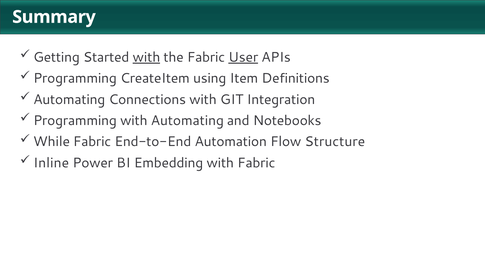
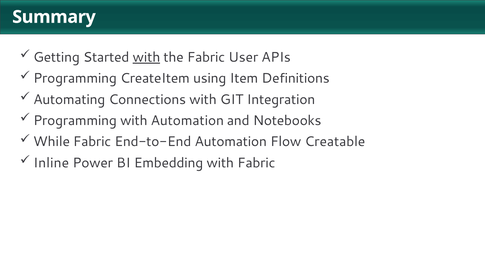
User underline: present -> none (243, 57)
with Automating: Automating -> Automation (187, 121)
Structure: Structure -> Creatable (335, 142)
